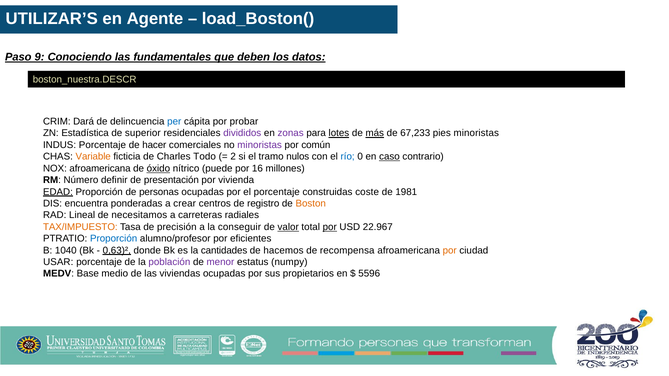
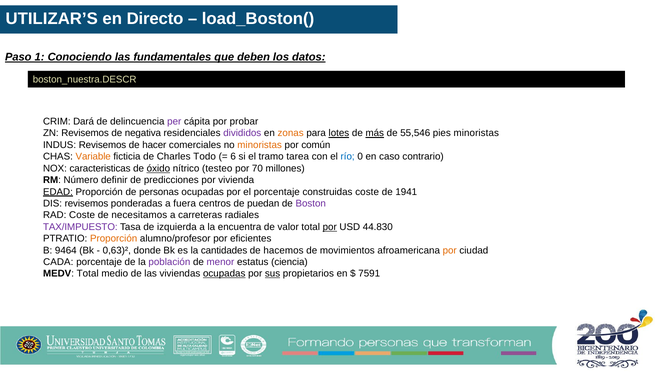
Agente: Agente -> Directo (155, 19)
9: 9 -> 1 (40, 57)
per colour: blue -> purple (174, 122)
ZN Estadística: Estadística -> Revisemos (85, 133)
superior: superior -> negativa (143, 133)
zonas colour: purple -> orange (291, 133)
67,233: 67,233 -> 55,546 (415, 133)
INDUS Porcentaje: Porcentaje -> Revisemos (103, 145)
minoristas colour: purple -> orange (260, 145)
2: 2 -> 6 (233, 157)
nulos: nulos -> tarea (298, 157)
caso underline: present -> none (389, 157)
NOX afroamericana: afroamericana -> caracteristicas (100, 169)
puede: puede -> testeo (217, 169)
16: 16 -> 70 (257, 169)
presentación: presentación -> predicciones (171, 180)
1981: 1981 -> 1941 (406, 192)
DIS encuentra: encuentra -> revisemos (86, 204)
crear: crear -> fuera (185, 204)
registro: registro -> puedan (263, 204)
Boston colour: orange -> purple (311, 204)
RAD Lineal: Lineal -> Coste (82, 215)
TAX/IMPUESTO colour: orange -> purple (80, 227)
precisión: precisión -> izquierda (177, 227)
conseguir: conseguir -> encuentra (240, 227)
valor underline: present -> none (288, 227)
22.967: 22.967 -> 44.830 (378, 227)
Proporción colour: blue -> orange (114, 239)
1040: 1040 -> 9464 (66, 251)
0,63)² underline: present -> none (117, 251)
recompensa: recompensa -> movimientos (347, 251)
USAR: USAR -> CADA (58, 262)
numpy: numpy -> ciencia (289, 262)
MEDV Base: Base -> Total (88, 274)
ocupadas underline: none -> present (224, 274)
sus underline: none -> present (273, 274)
5596: 5596 -> 7591 (369, 274)
